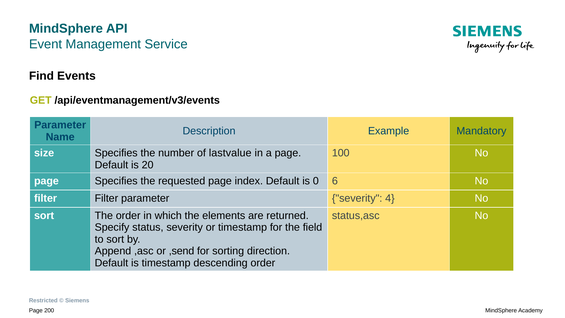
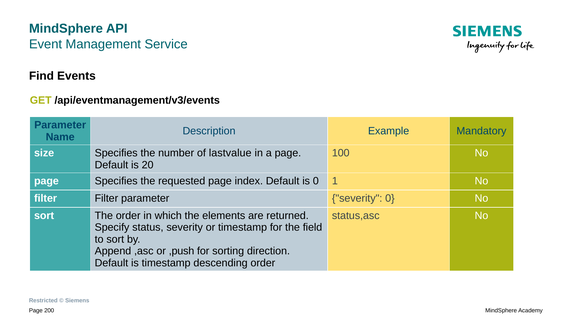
6: 6 -> 1 (335, 181)
severity 4: 4 -> 0 (390, 198)
,send: ,send -> ,push (182, 251)
